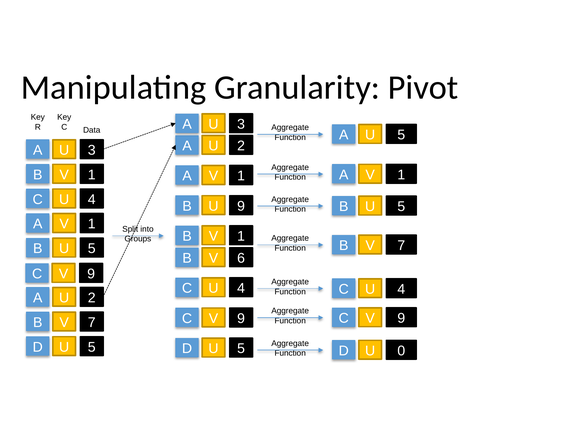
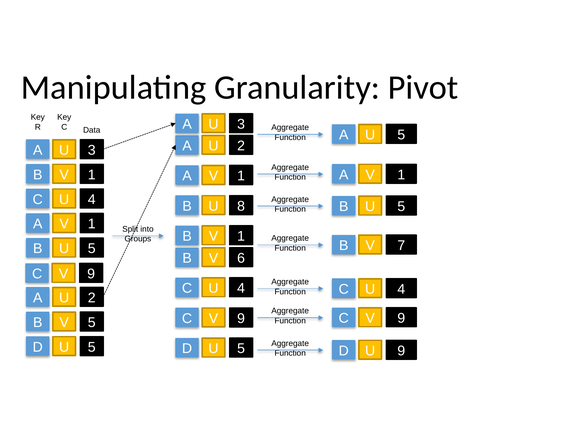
B 9: 9 -> 8 (241, 206)
7: 7 -> 5 (92, 323)
D 0: 0 -> 9 (401, 351)
